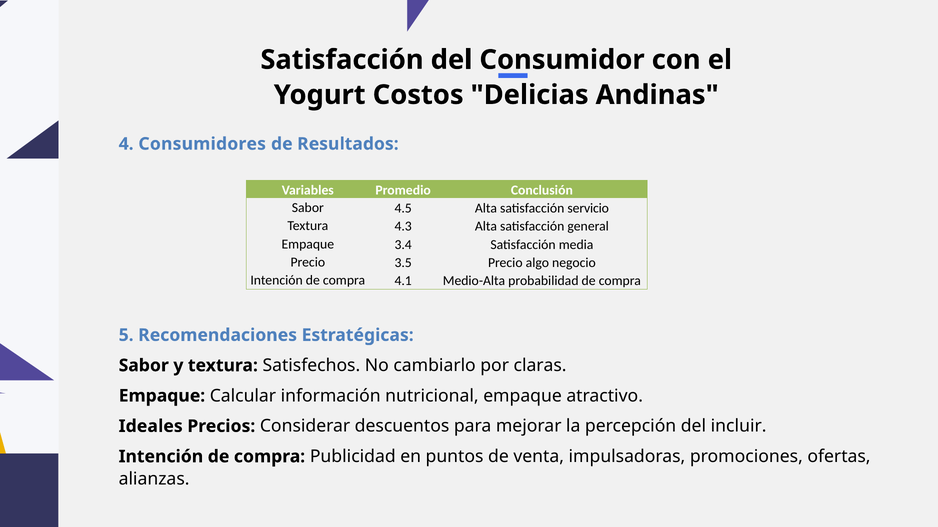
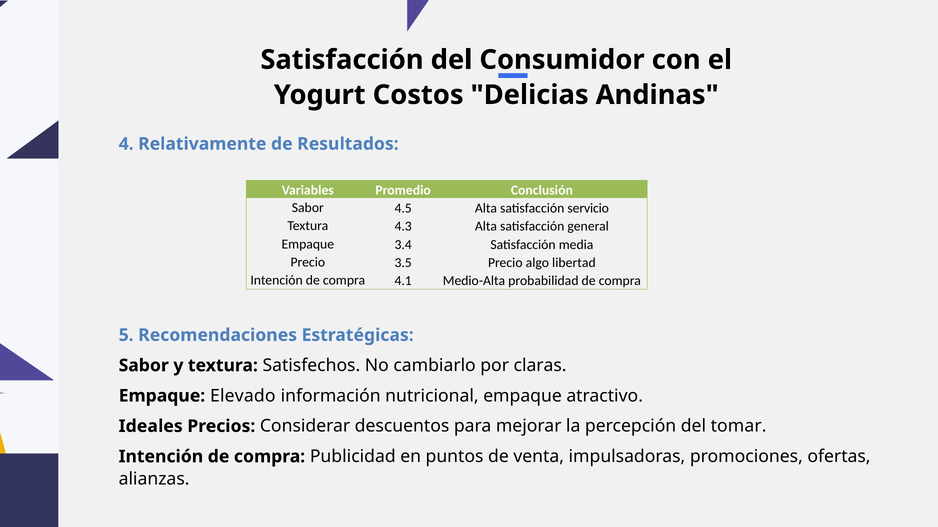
Consumidores: Consumidores -> Relativamente (202, 144)
negocio: negocio -> libertad (574, 263)
Calcular: Calcular -> Elevado (243, 396)
incluir: incluir -> tomar (739, 427)
